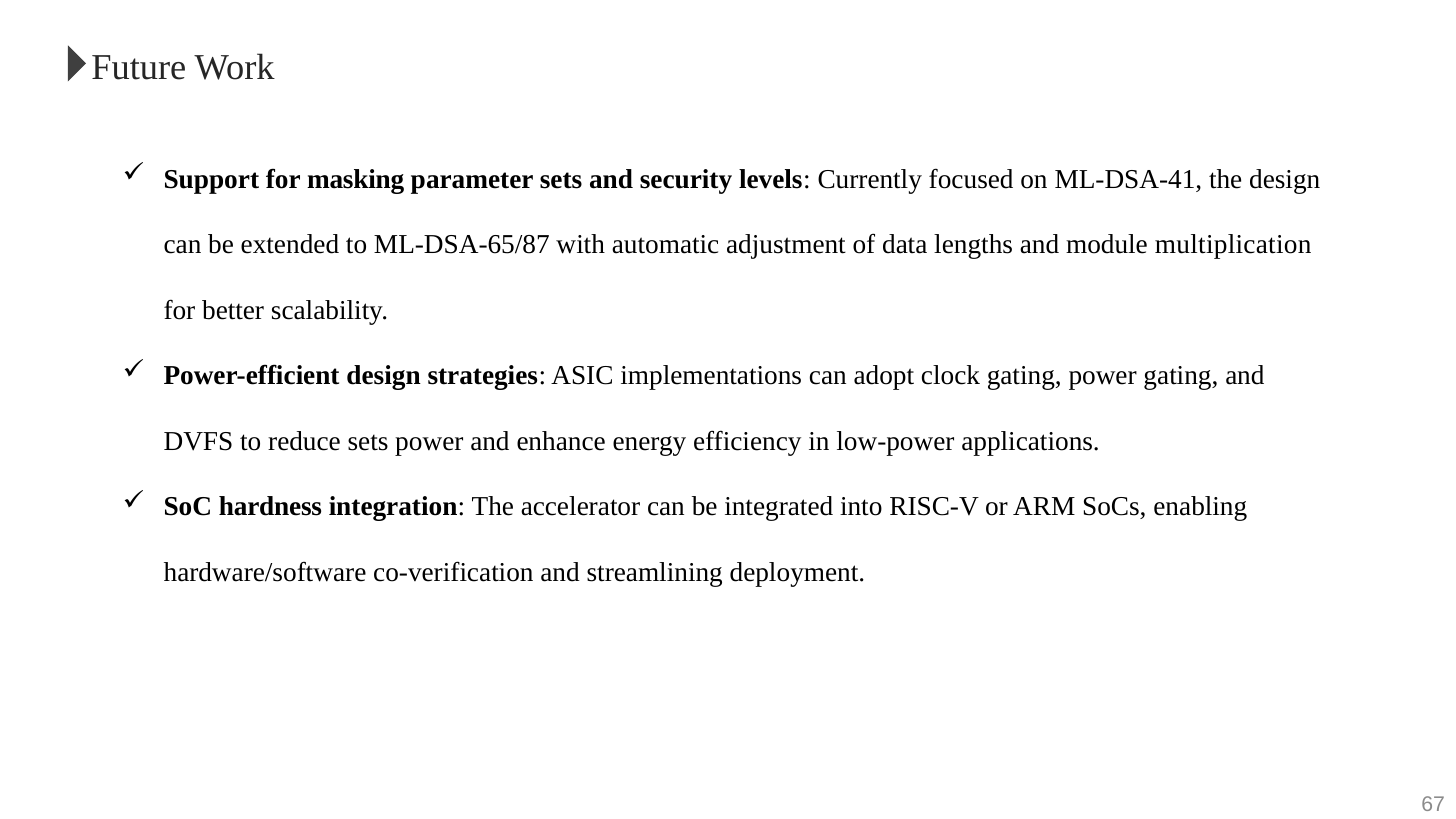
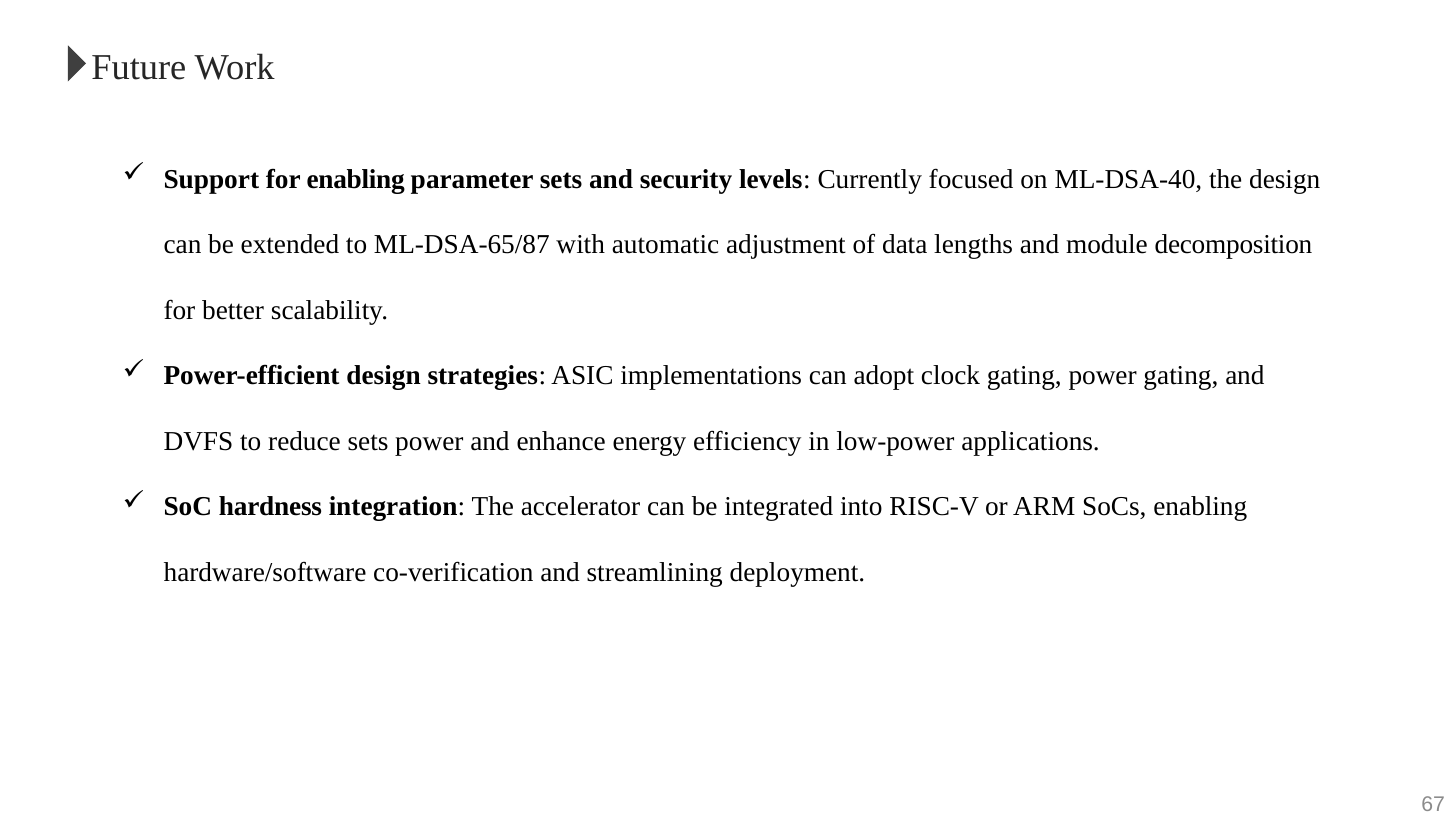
for masking: masking -> enabling (356, 179)
ML-DSA-41: ML-DSA-41 -> ML-DSA-40 (1128, 179)
multiplication: multiplication -> decomposition (1233, 245)
